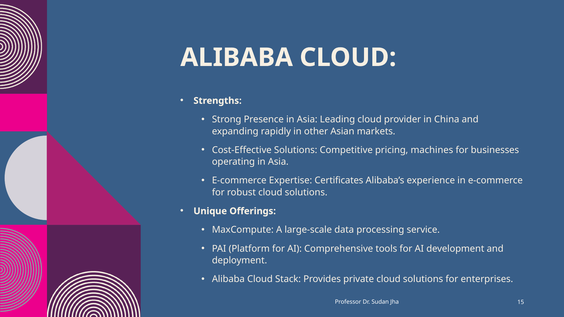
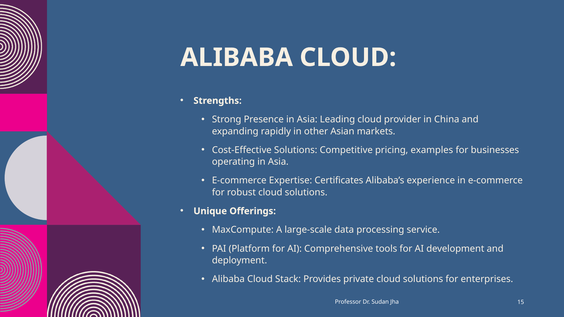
machines: machines -> examples (432, 150)
